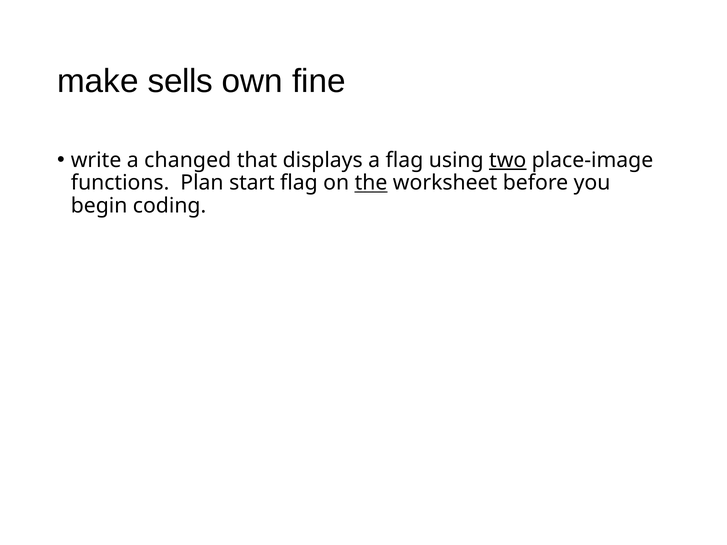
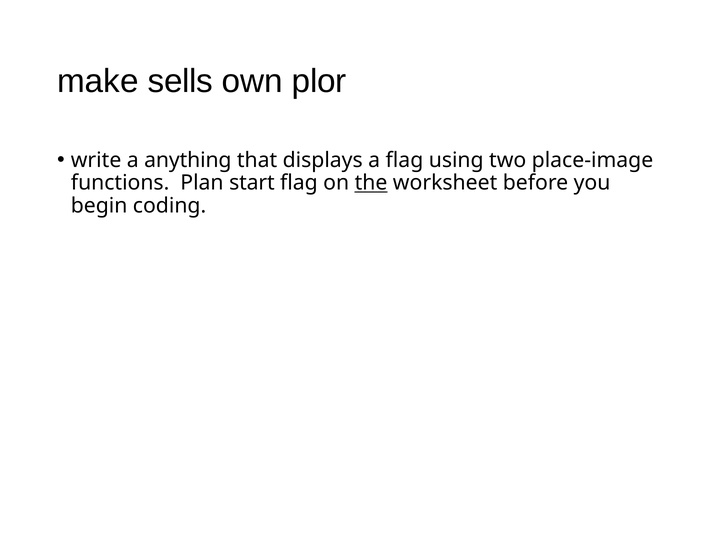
fine: fine -> plor (319, 82)
changed: changed -> anything (188, 160)
two underline: present -> none (508, 160)
